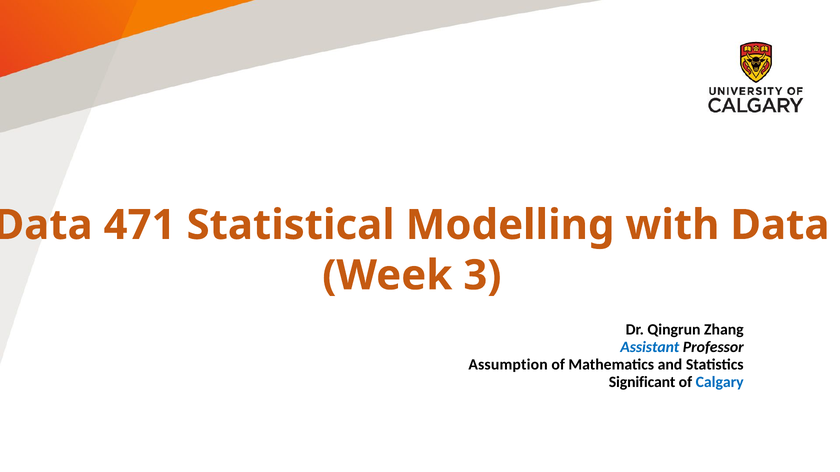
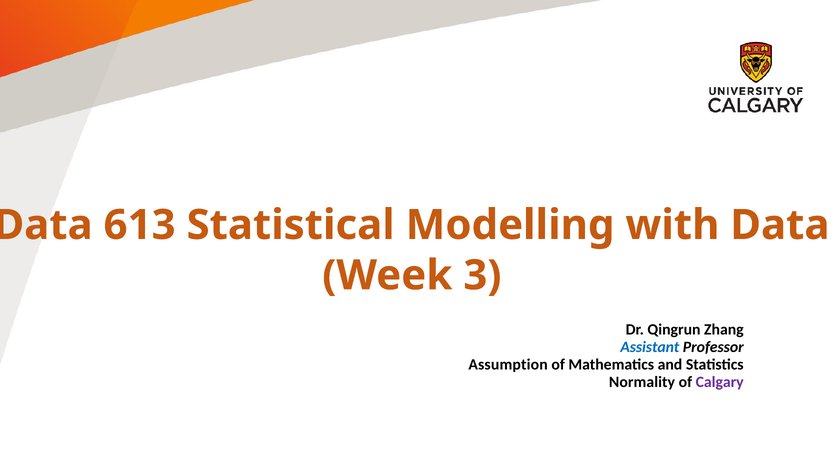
471: 471 -> 613 (140, 225)
Significant: Significant -> Normality (642, 383)
Calgary colour: blue -> purple (720, 383)
